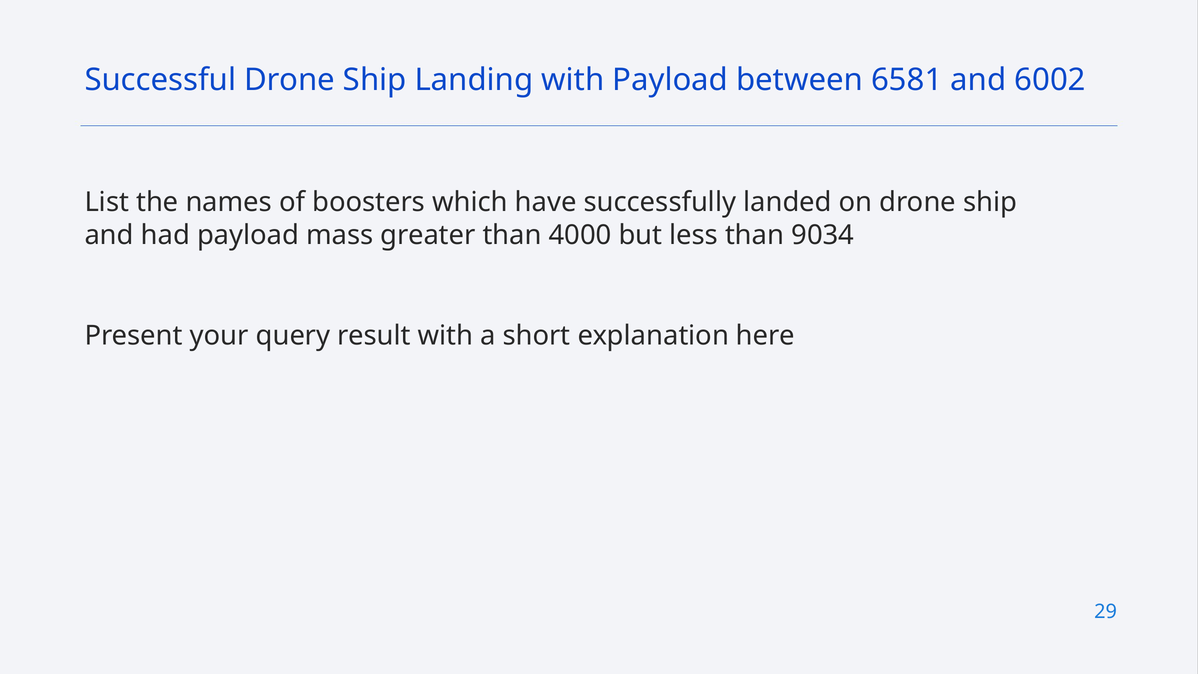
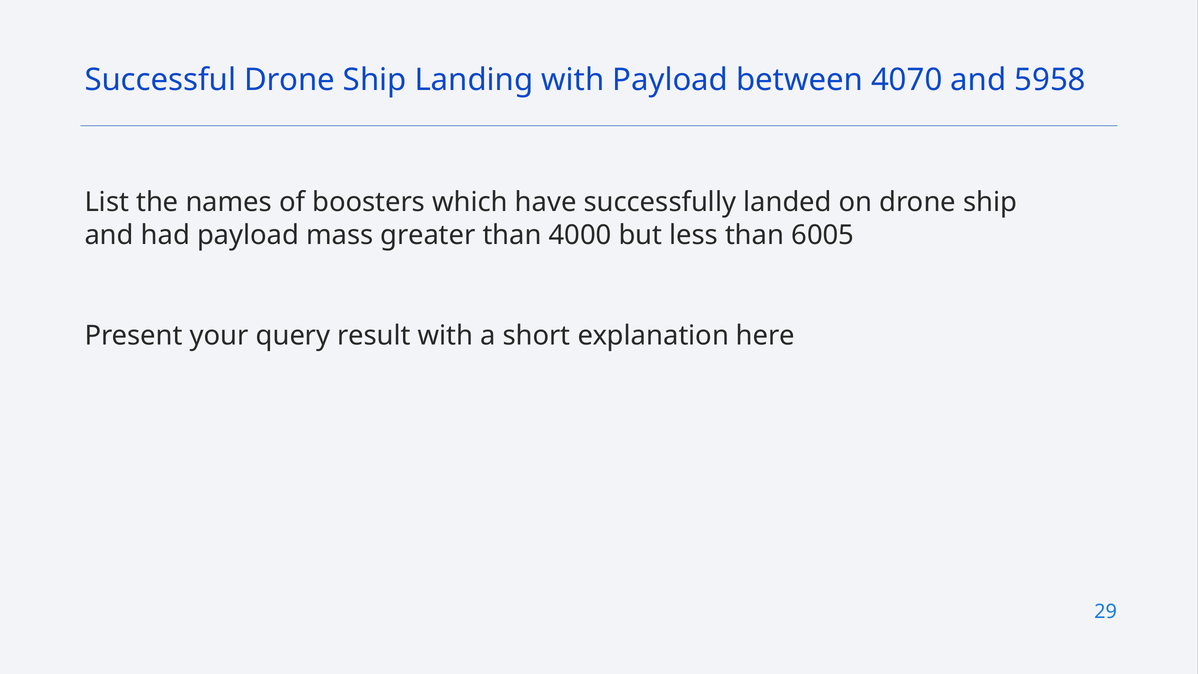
6581: 6581 -> 4070 (907, 80)
6002: 6002 -> 5958 (1050, 80)
9034: 9034 -> 6005 (823, 235)
